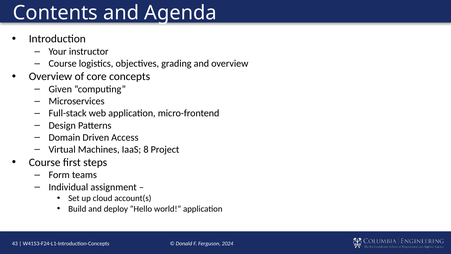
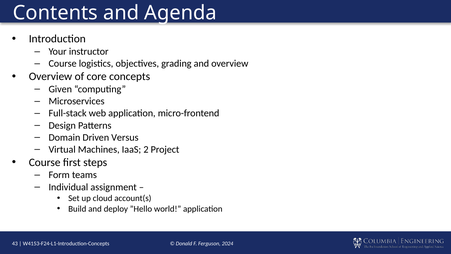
Access: Access -> Versus (125, 137)
8: 8 -> 2 (146, 149)
